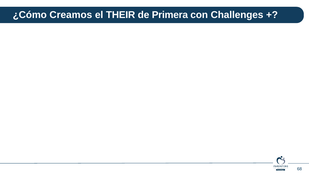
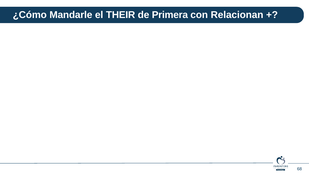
Creamos: Creamos -> Mandarle (71, 15)
Challenges: Challenges -> Relacionan (237, 15)
